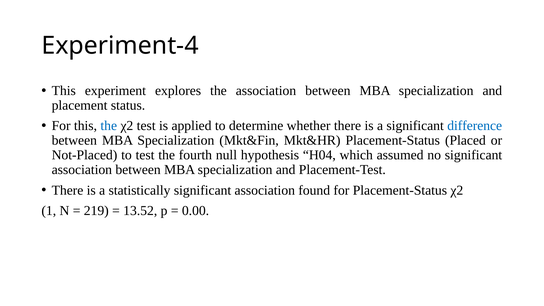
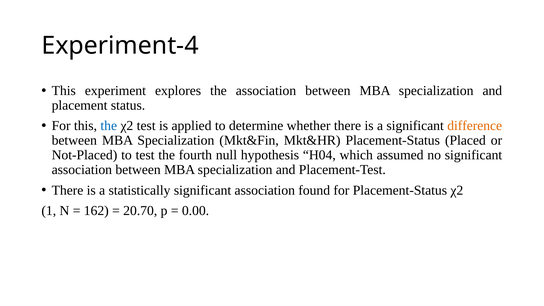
difference colour: blue -> orange (475, 126)
219: 219 -> 162 (96, 211)
13.52: 13.52 -> 20.70 (140, 211)
